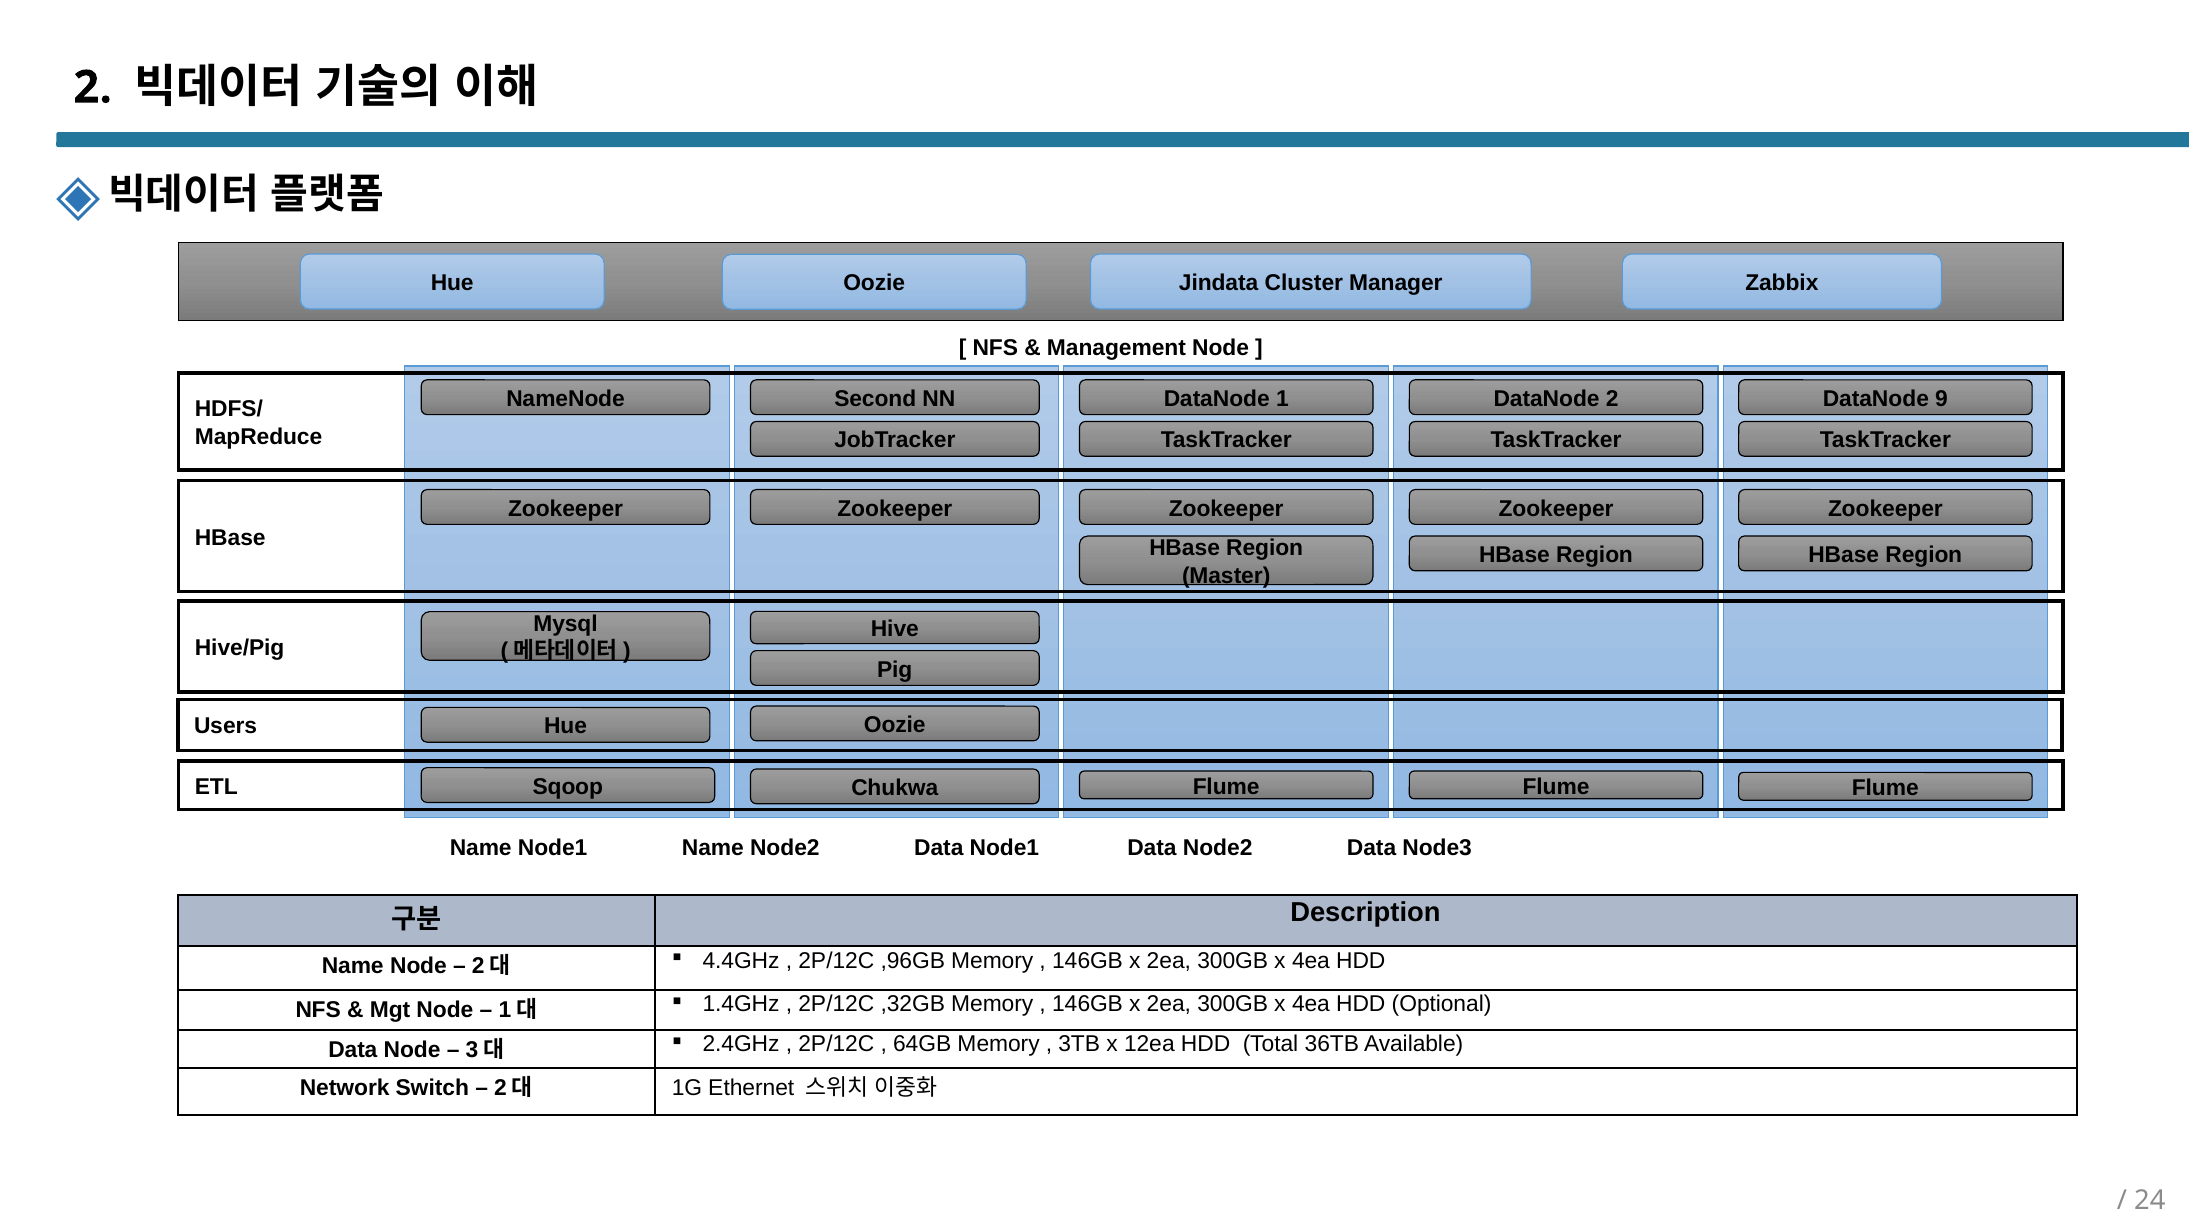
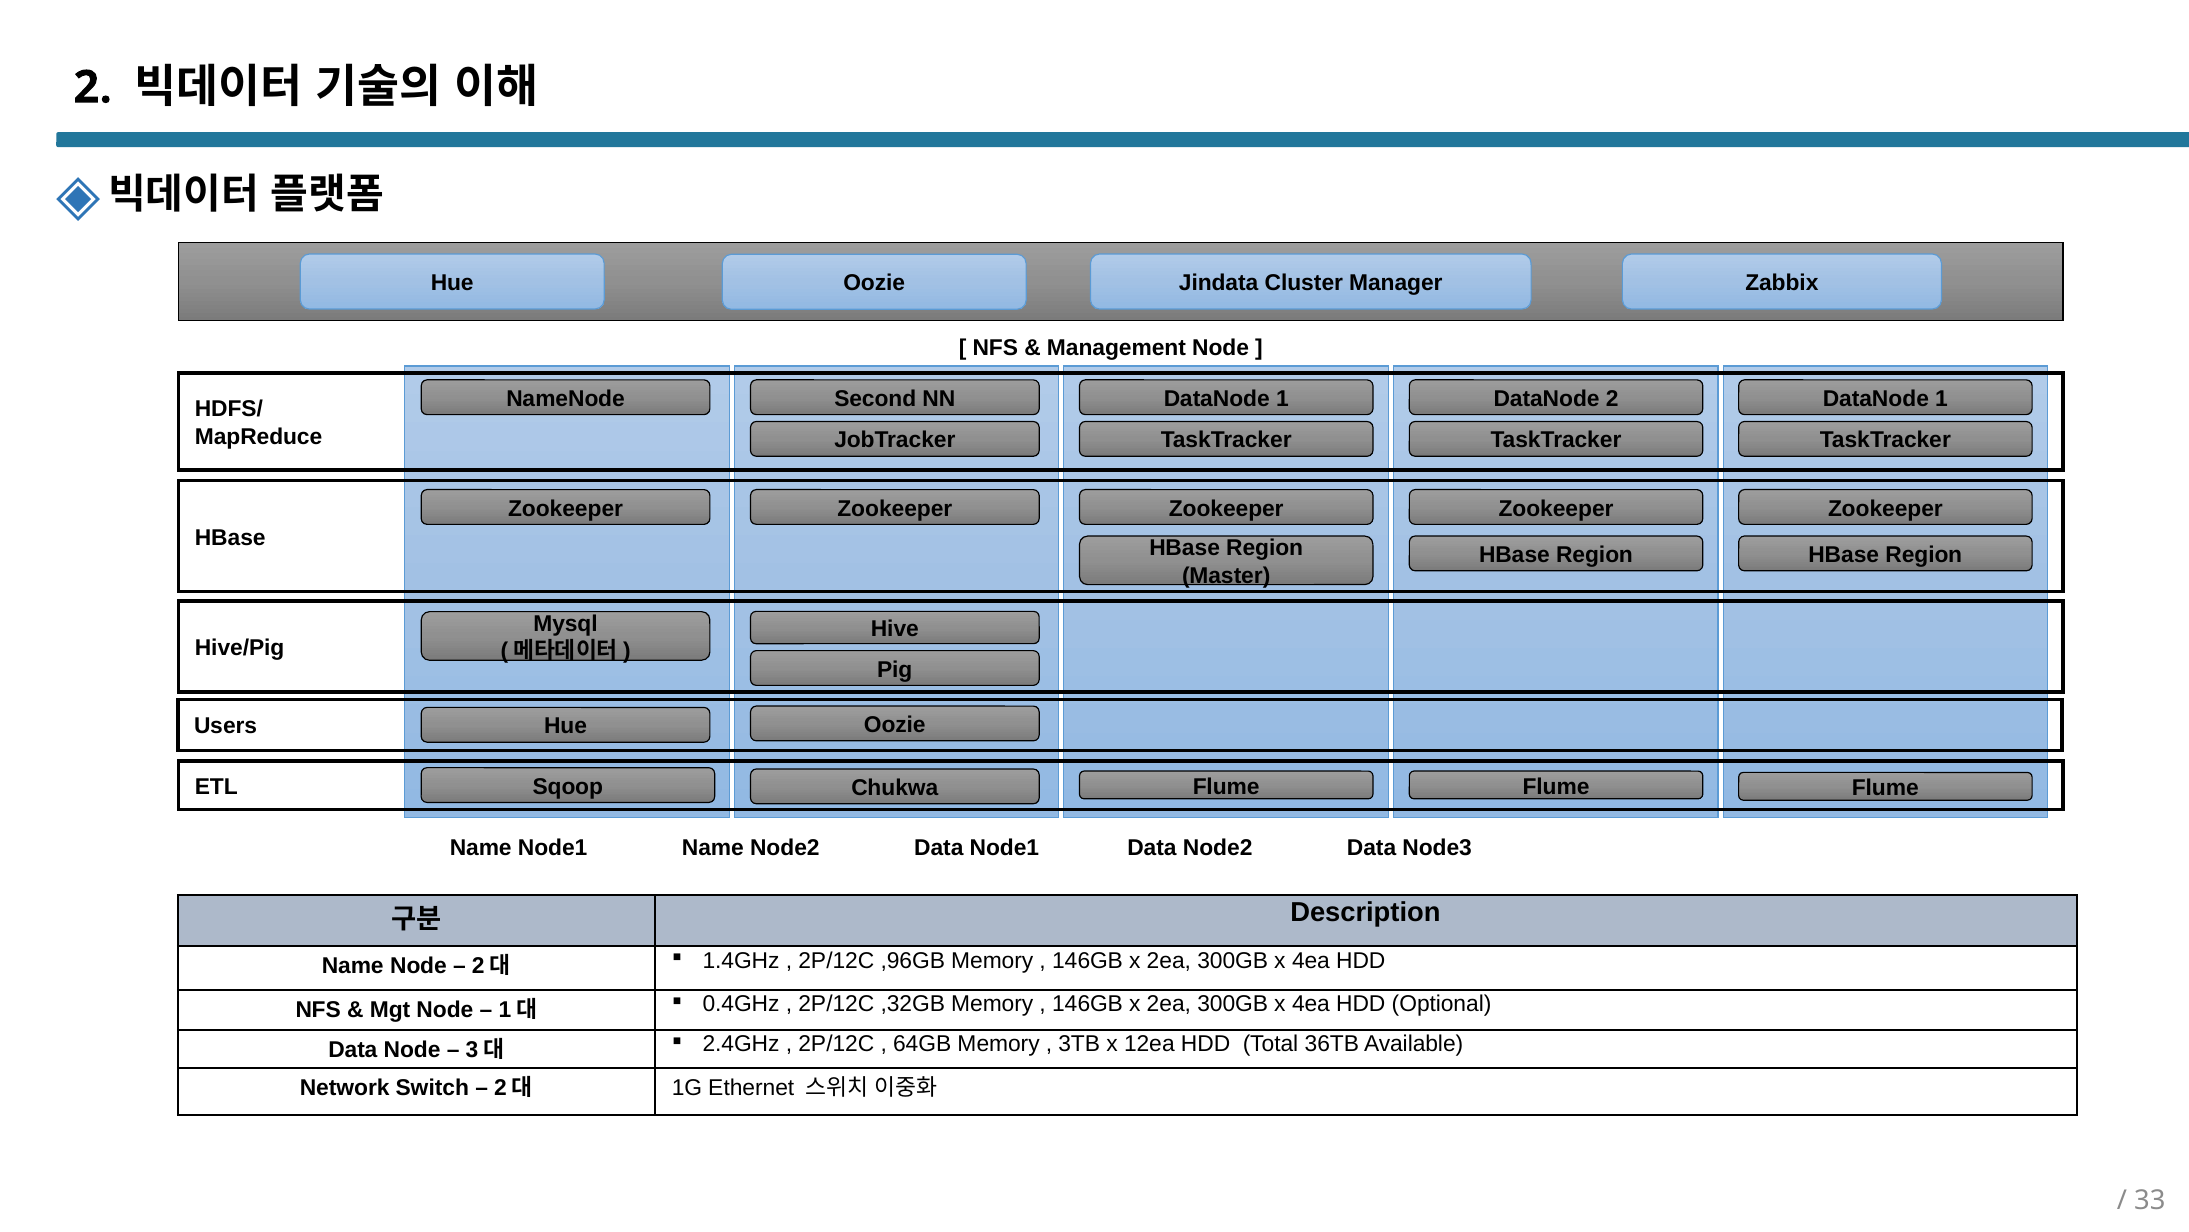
2 DataNode 9: 9 -> 1 (1941, 399)
4.4GHz: 4.4GHz -> 1.4GHz (741, 960)
1.4GHz: 1.4GHz -> 0.4GHz (741, 1004)
24: 24 -> 33 (2150, 1199)
